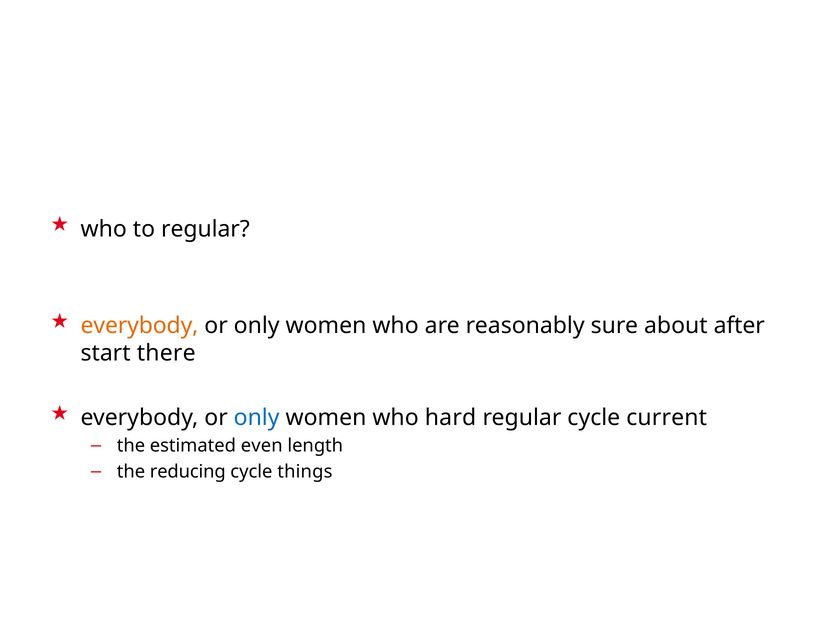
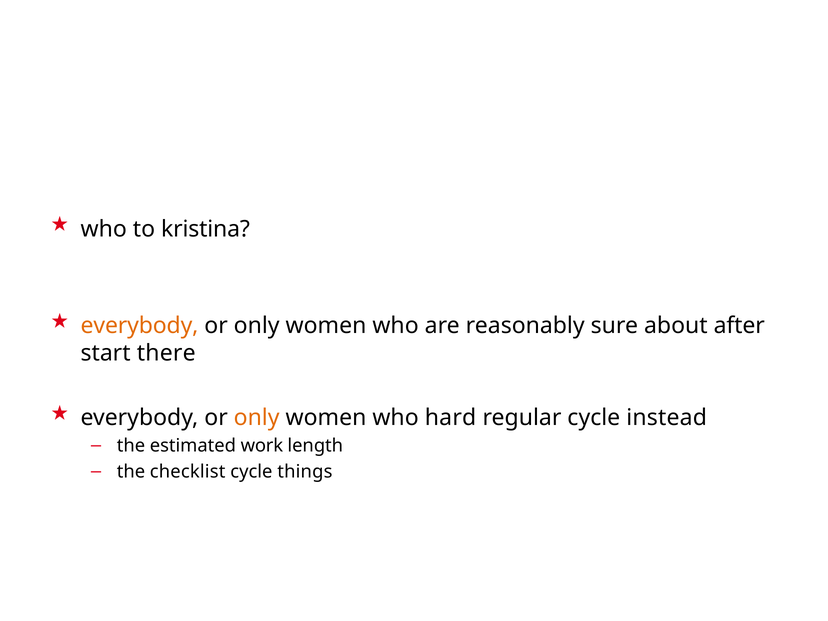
to regular: regular -> kristina (205, 229)
only colour: blue -> orange (257, 418)
current: current -> instead (667, 418)
even: even -> work (262, 446)
reducing: reducing -> checklist (188, 472)
